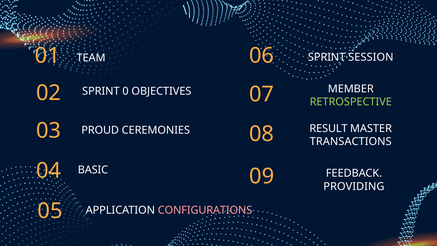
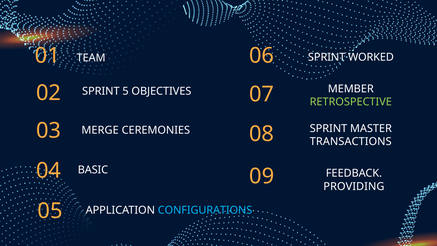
SESSION: SESSION -> WORKED (371, 57)
0: 0 -> 5 (126, 91)
PROUD: PROUD -> MERGE (100, 130)
08 RESULT: RESULT -> SPRINT (328, 128)
CONFIGURATIONS colour: pink -> light blue (205, 210)
